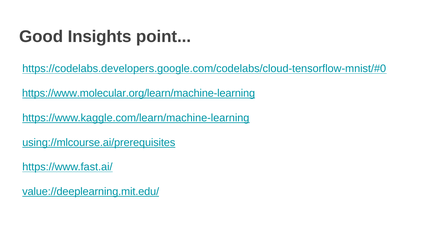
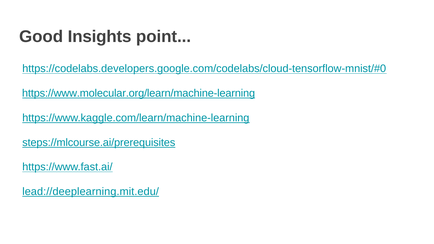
using://mlcourse.ai/prerequisites: using://mlcourse.ai/prerequisites -> steps://mlcourse.ai/prerequisites (99, 143)
value://deeplearning.mit.edu/: value://deeplearning.mit.edu/ -> lead://deeplearning.mit.edu/ (91, 192)
